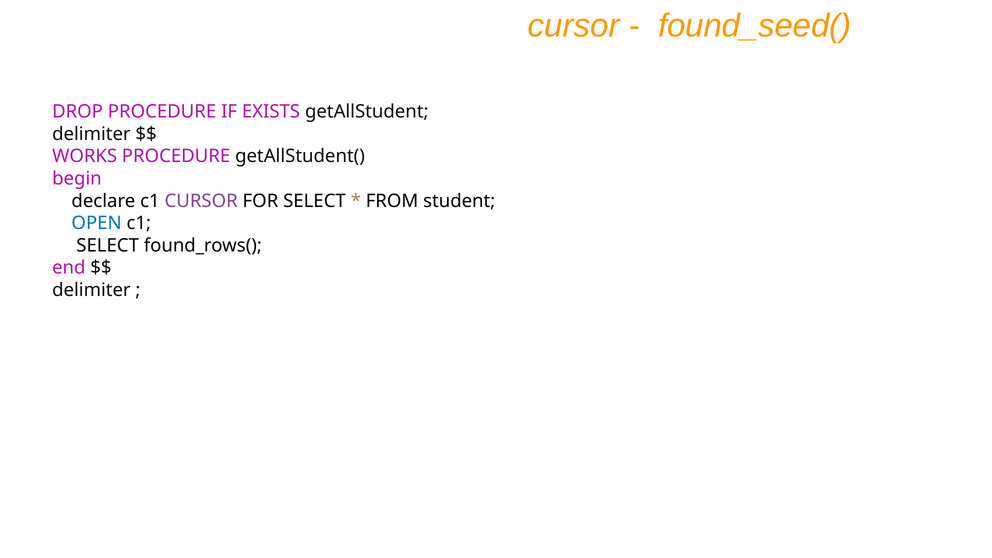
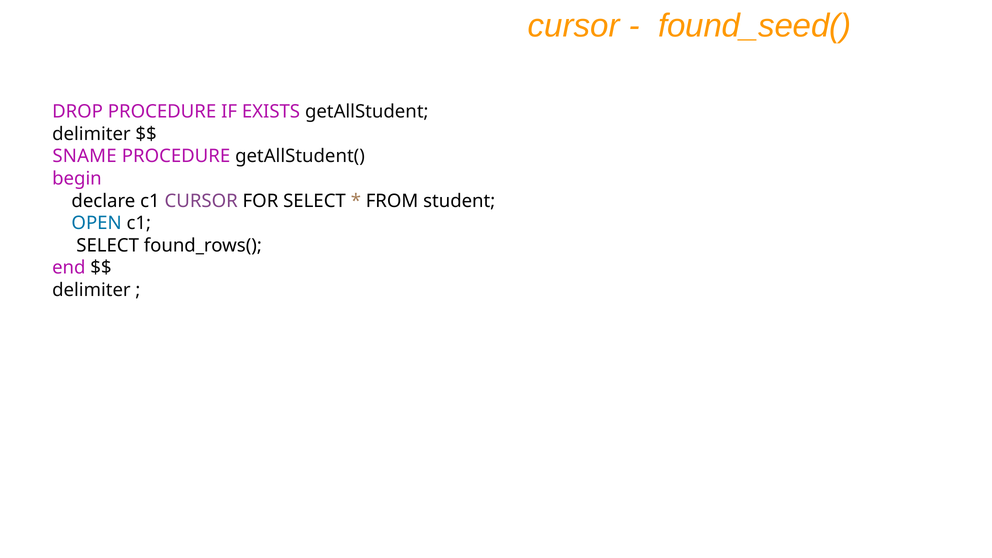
WORKS: WORKS -> SNAME (85, 156)
